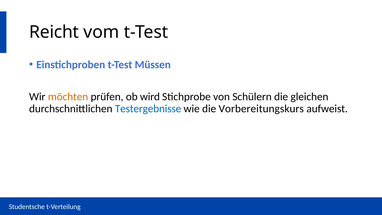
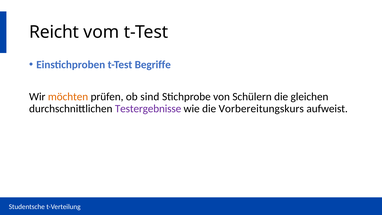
Müssen: Müssen -> Begriffe (153, 65)
wird: wird -> sind (150, 97)
Testergebnisse colour: blue -> purple (148, 109)
